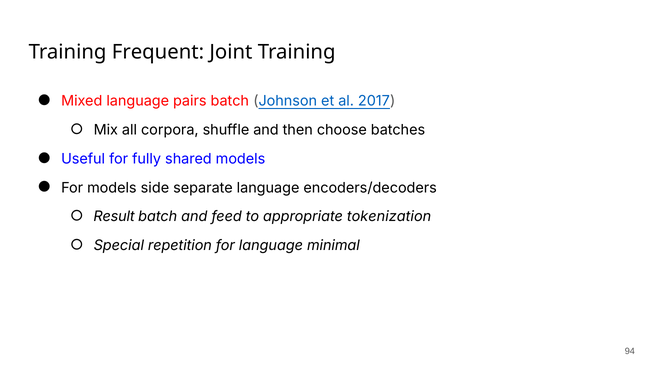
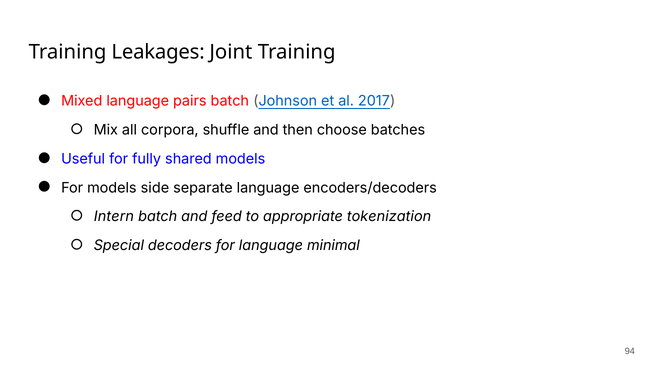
Frequent: Frequent -> Leakages (158, 52)
Result: Result -> Intern (114, 216)
repetition: repetition -> decoders (180, 245)
